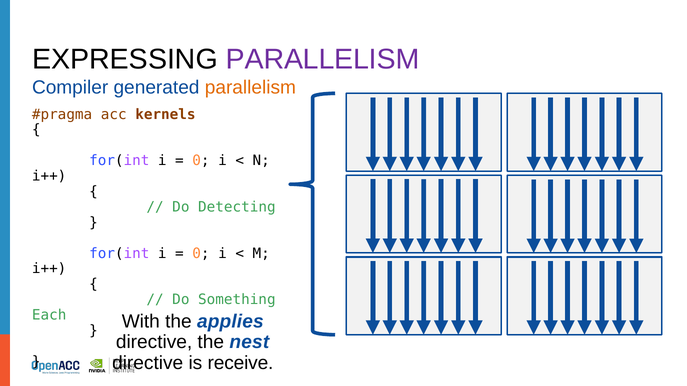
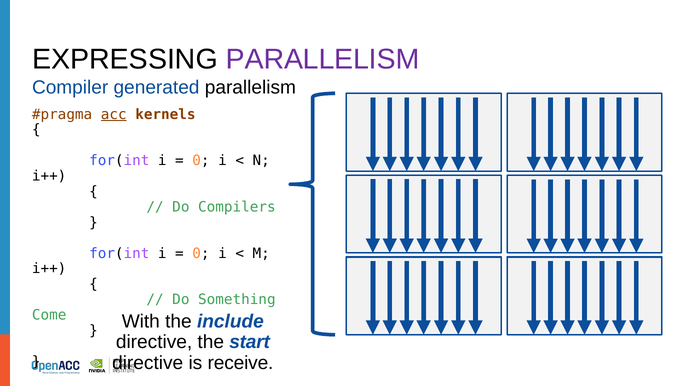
parallelism colour: orange -> black (250, 87)
acc underline: none -> present (114, 114)
Detecting: Detecting -> Compilers (237, 207)
Each: Each -> Come (49, 315)
applies: applies -> include (230, 322)
nest: nest -> start (250, 343)
